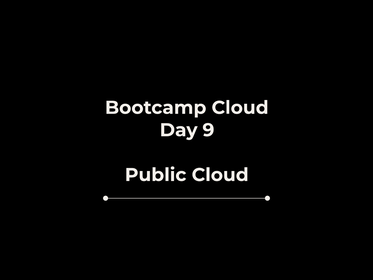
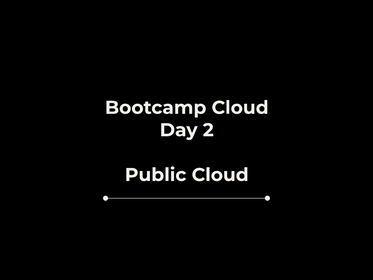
9: 9 -> 2 (208, 130)
